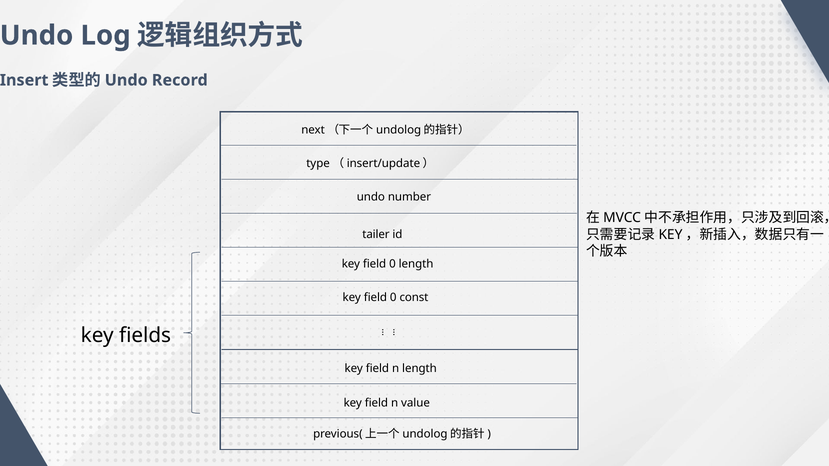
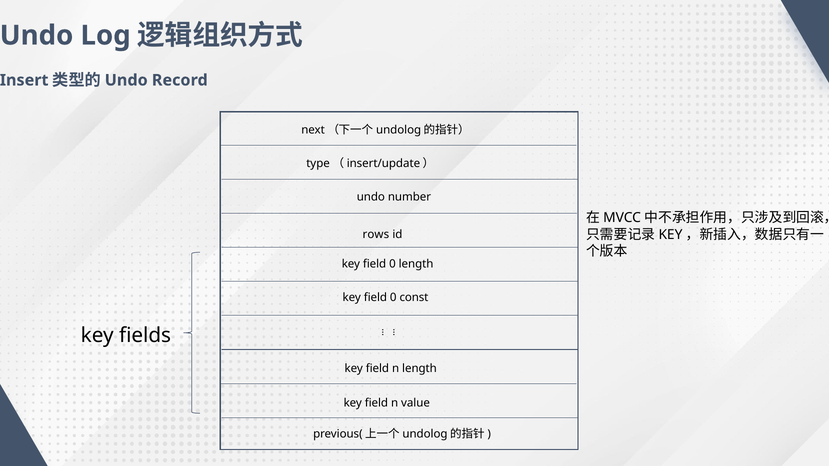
tailer: tailer -> rows (376, 235)
